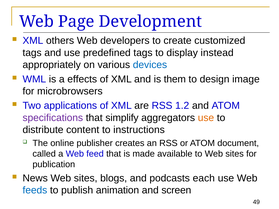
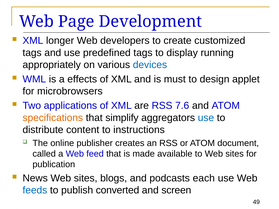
others: others -> longer (60, 41)
instead: instead -> running (217, 53)
them: them -> must (175, 79)
image: image -> applet (246, 79)
1.2: 1.2 -> 7.6 (182, 106)
specifications colour: purple -> orange (53, 118)
use colour: orange -> blue (206, 118)
animation: animation -> converted (118, 190)
